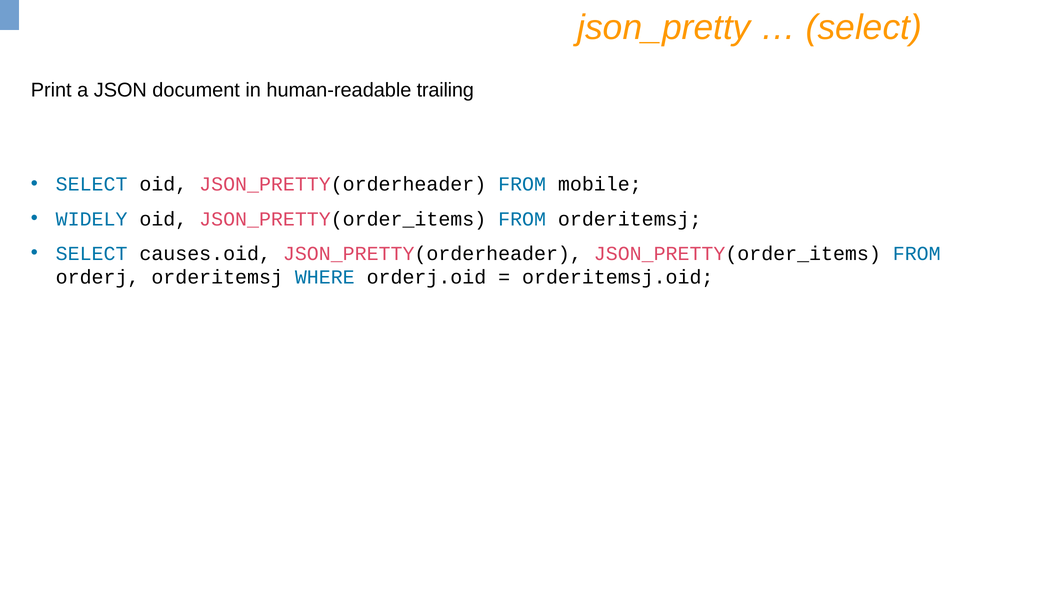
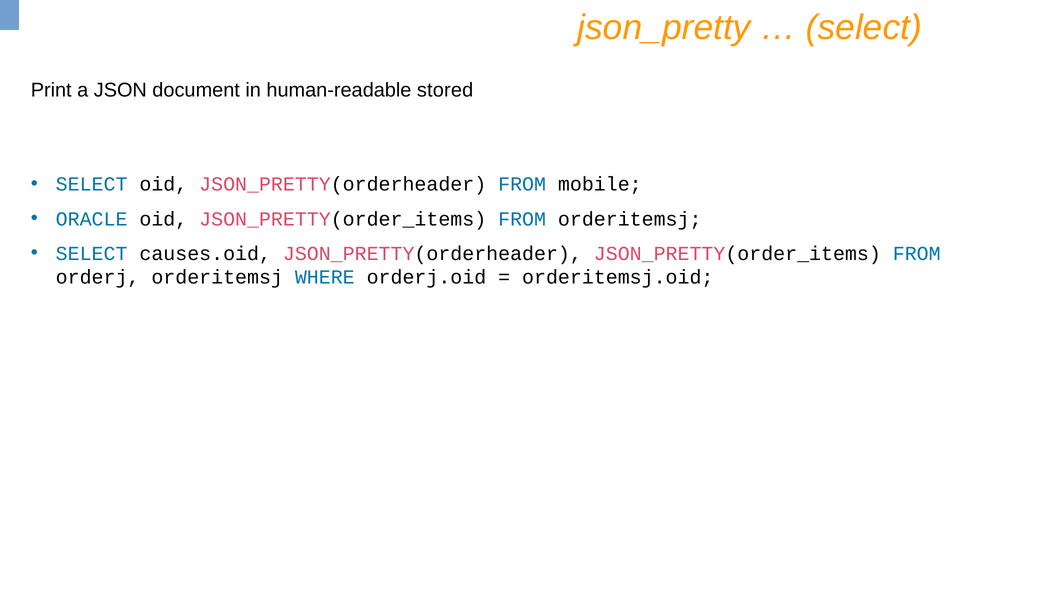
trailing: trailing -> stored (445, 90)
WIDELY: WIDELY -> ORACLE (92, 219)
